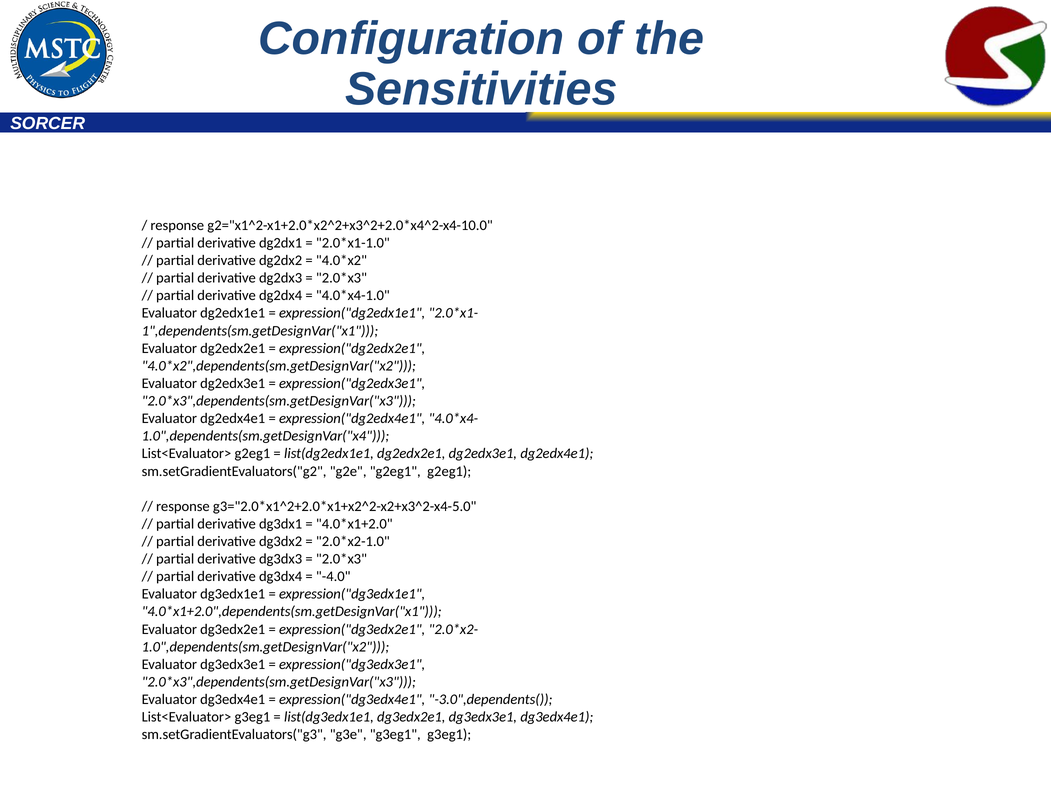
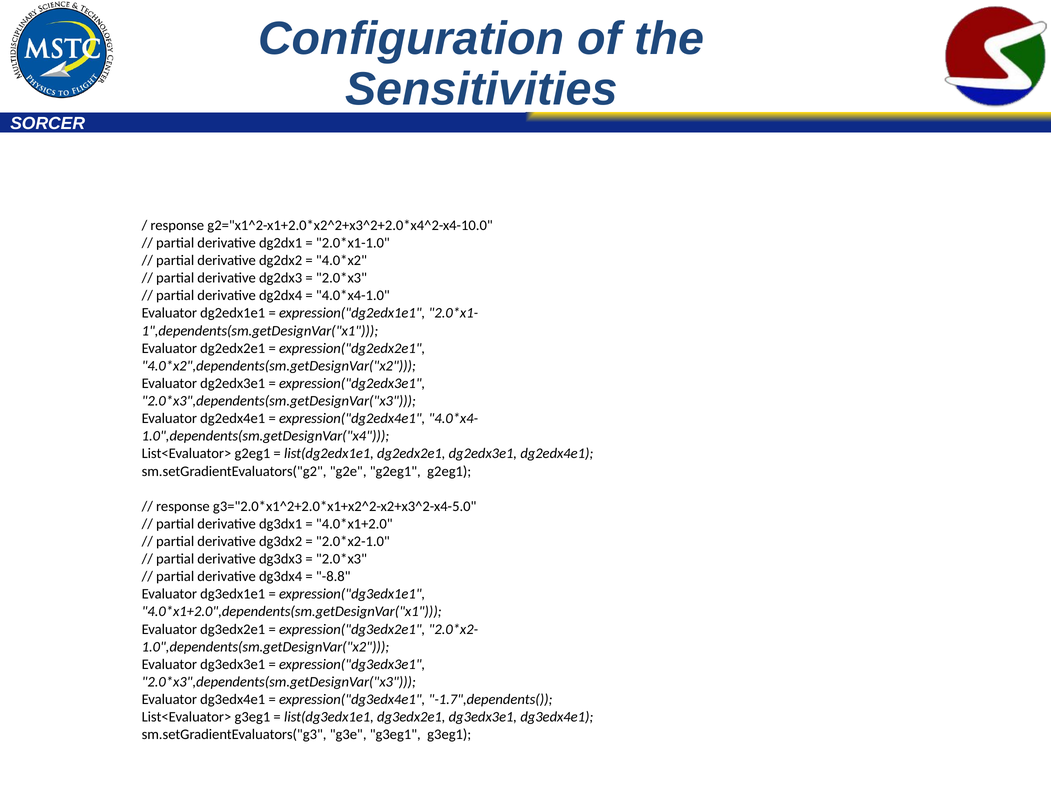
-4.0: -4.0 -> -8.8 (333, 576)
-3.0",dependents(: -3.0",dependents( -> -1.7",dependents( (491, 699)
